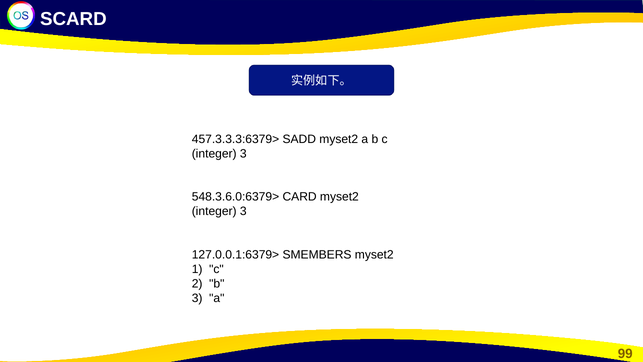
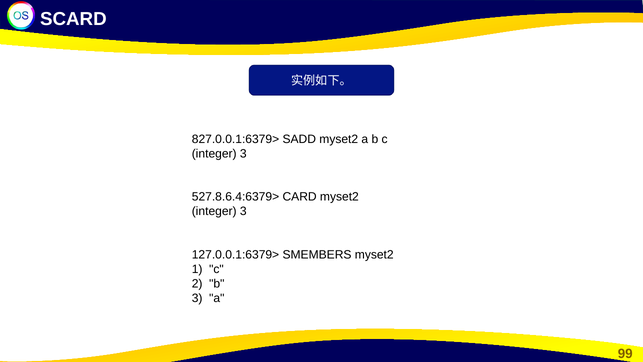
457.3.3.3:6379>: 457.3.3.3:6379> -> 827.0.0.1:6379> (235, 139)
548.3.6.0:6379>: 548.3.6.0:6379> -> 527.8.6.4:6379> (235, 197)
